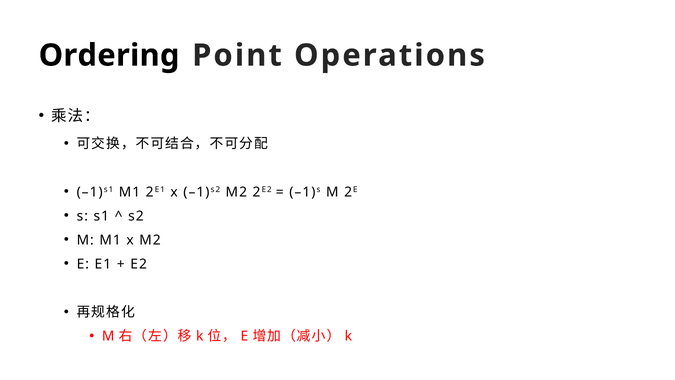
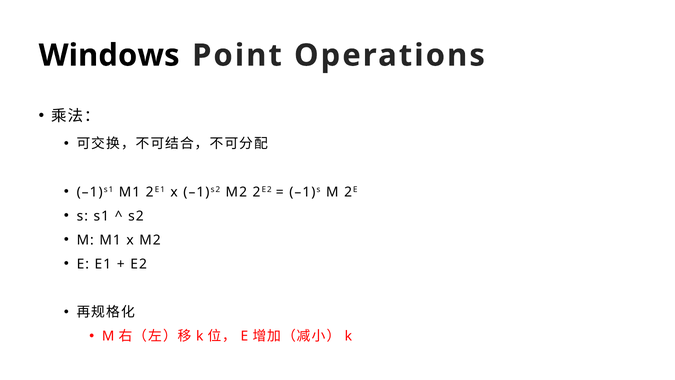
Ordering: Ordering -> Windows (109, 55)
